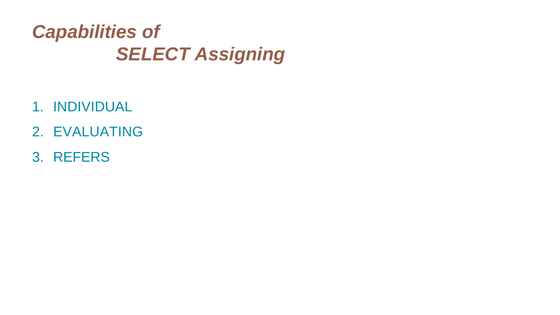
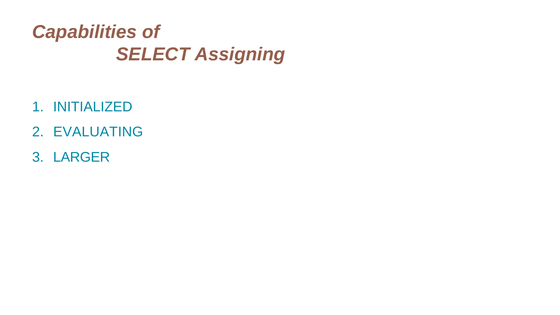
INDIVIDUAL: INDIVIDUAL -> INITIALIZED (93, 107)
REFERS: REFERS -> LARGER (82, 157)
